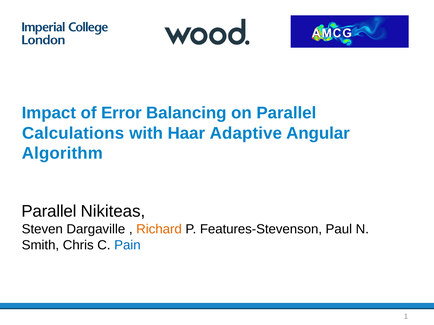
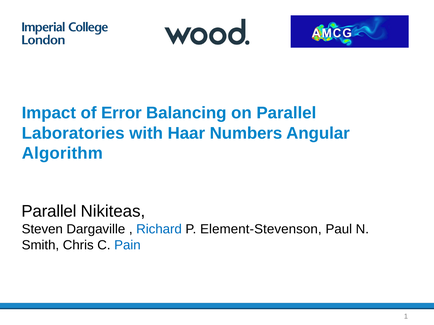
Calculations: Calculations -> Laboratories (73, 133)
Adaptive: Adaptive -> Numbers (246, 133)
Richard colour: orange -> blue (159, 230)
Features-Stevenson: Features-Stevenson -> Element-Stevenson (261, 230)
